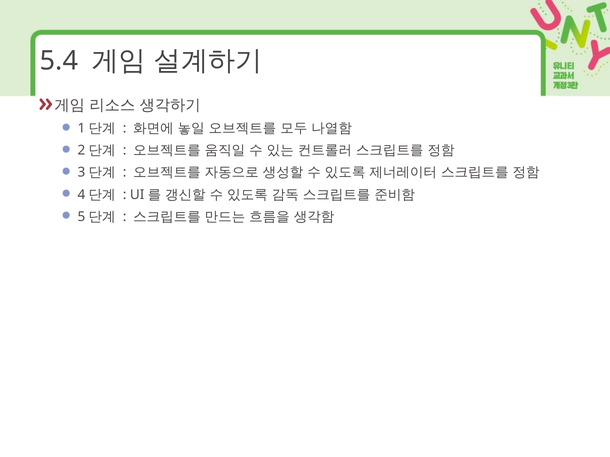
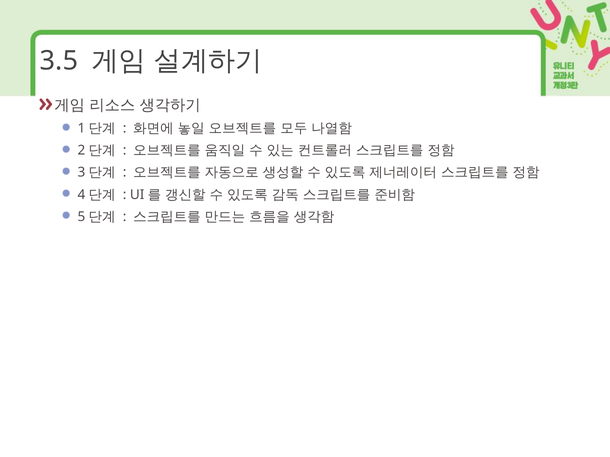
5.4: 5.4 -> 3.5 (59, 61)
